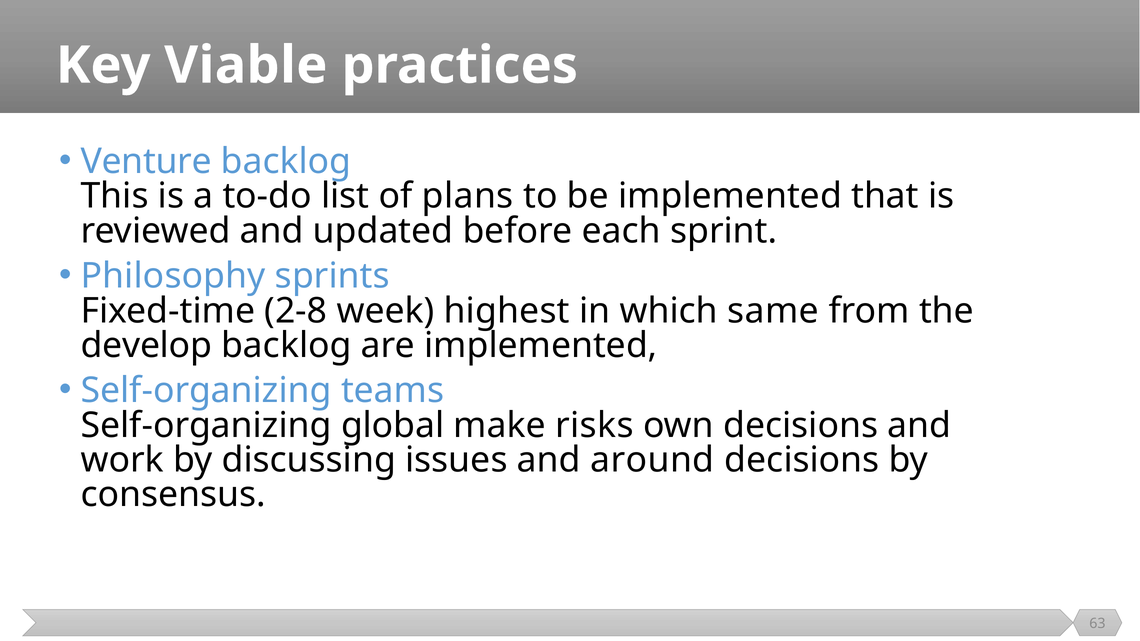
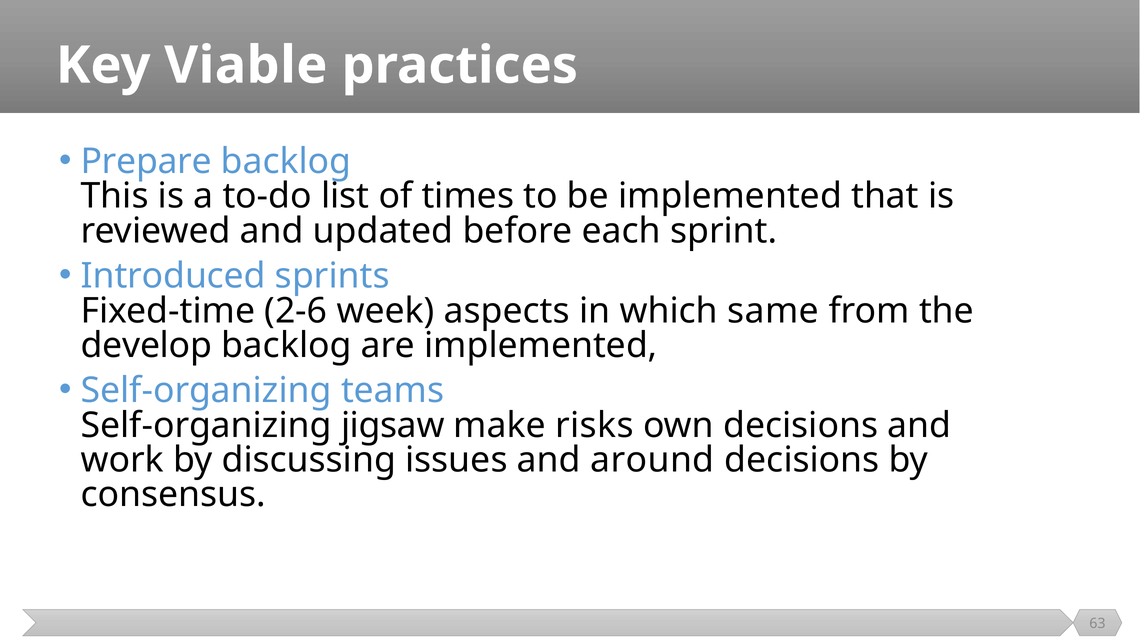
Venture: Venture -> Prepare (146, 162)
plans: plans -> times (468, 196)
Philosophy: Philosophy -> Introduced (173, 276)
2-8: 2-8 -> 2-6 (296, 311)
highest: highest -> aspects (507, 311)
global: global -> jigsaw (393, 425)
